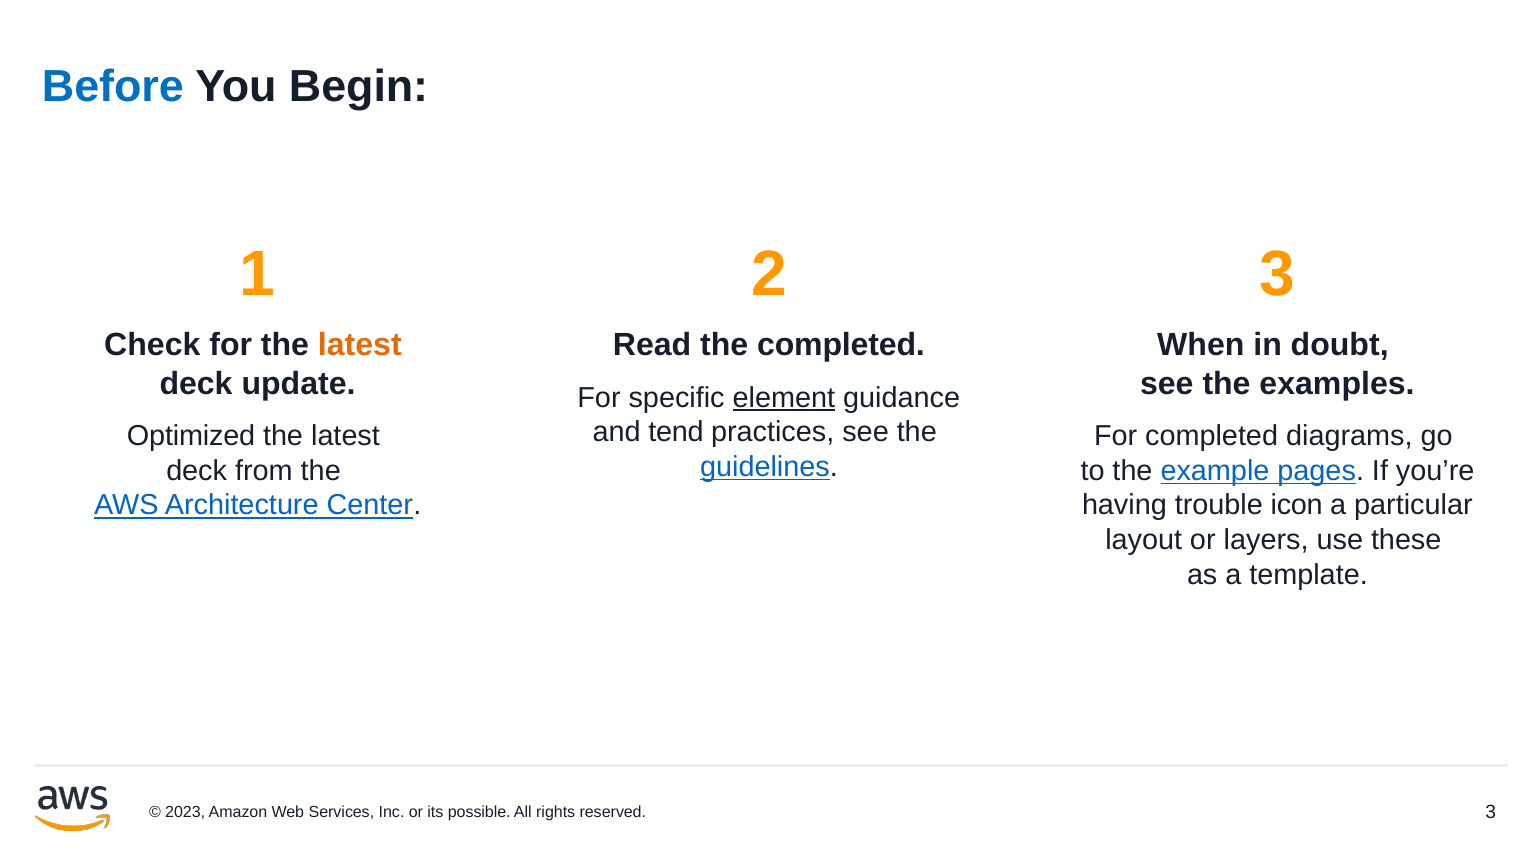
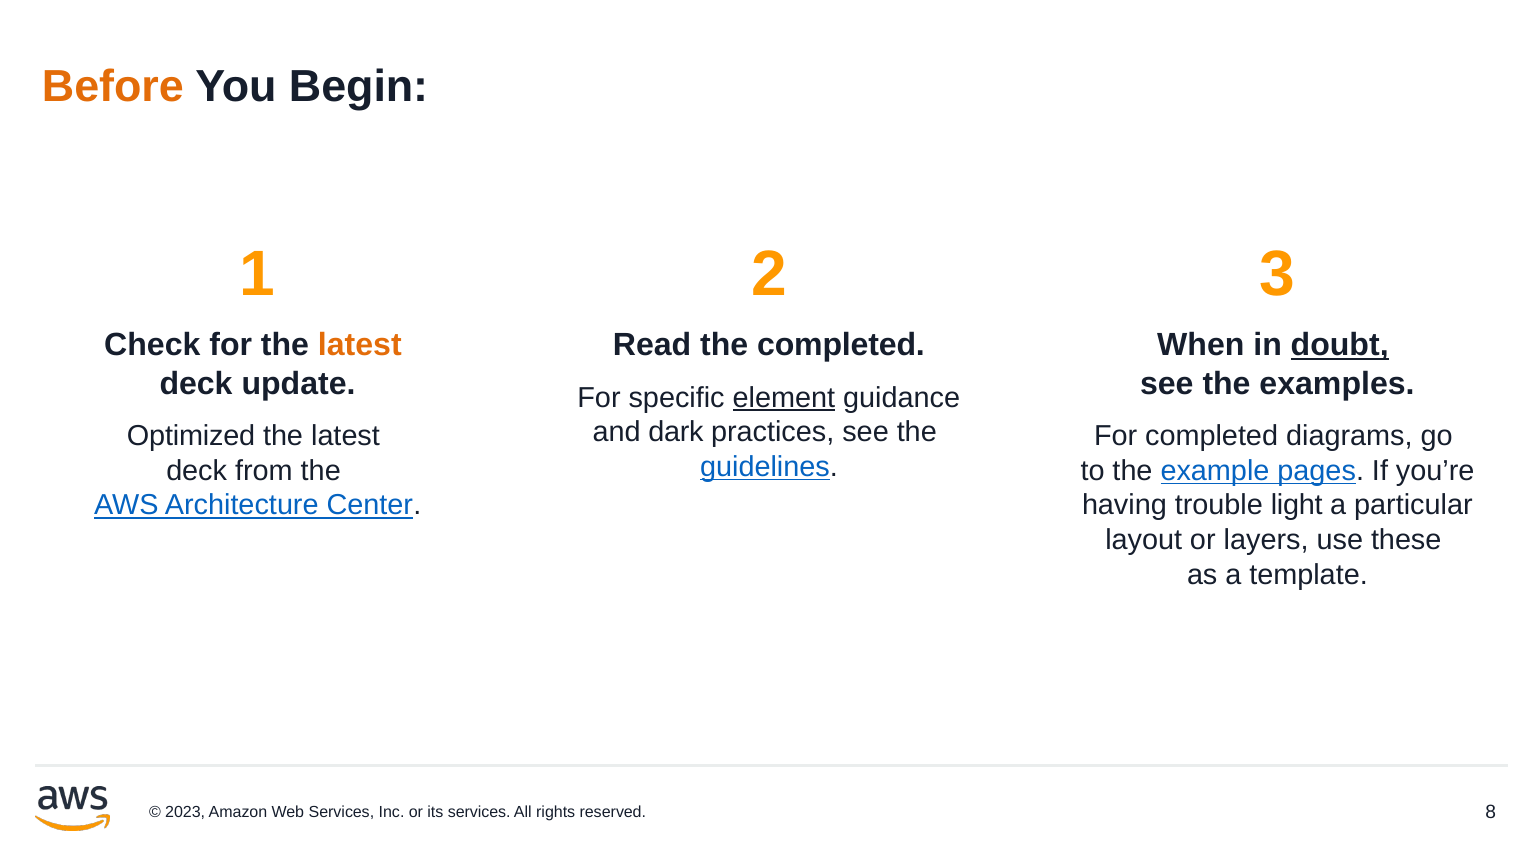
Before colour: blue -> orange (113, 86)
doubt underline: none -> present (1340, 345)
tend: tend -> dark (676, 432)
icon: icon -> light (1297, 505)
its possible: possible -> services (479, 813)
reserved 3: 3 -> 8 (1491, 813)
